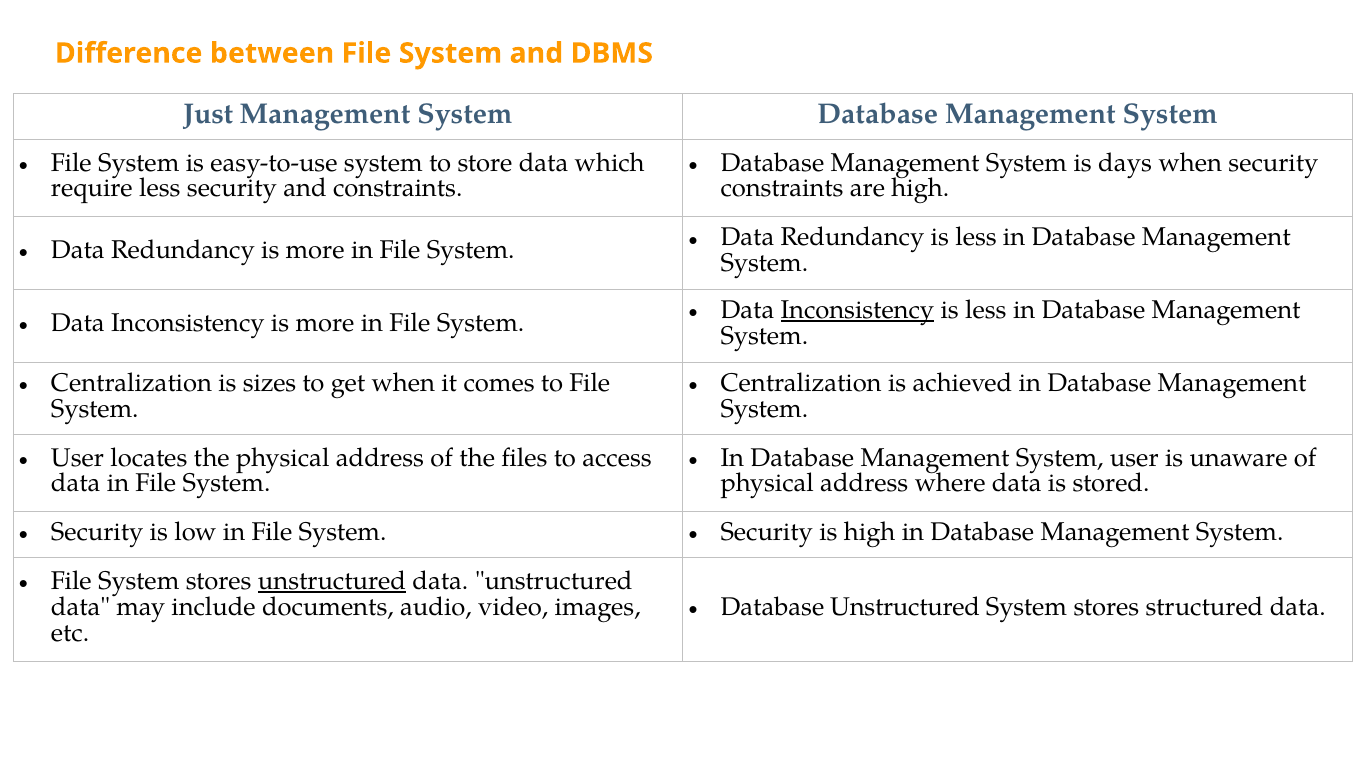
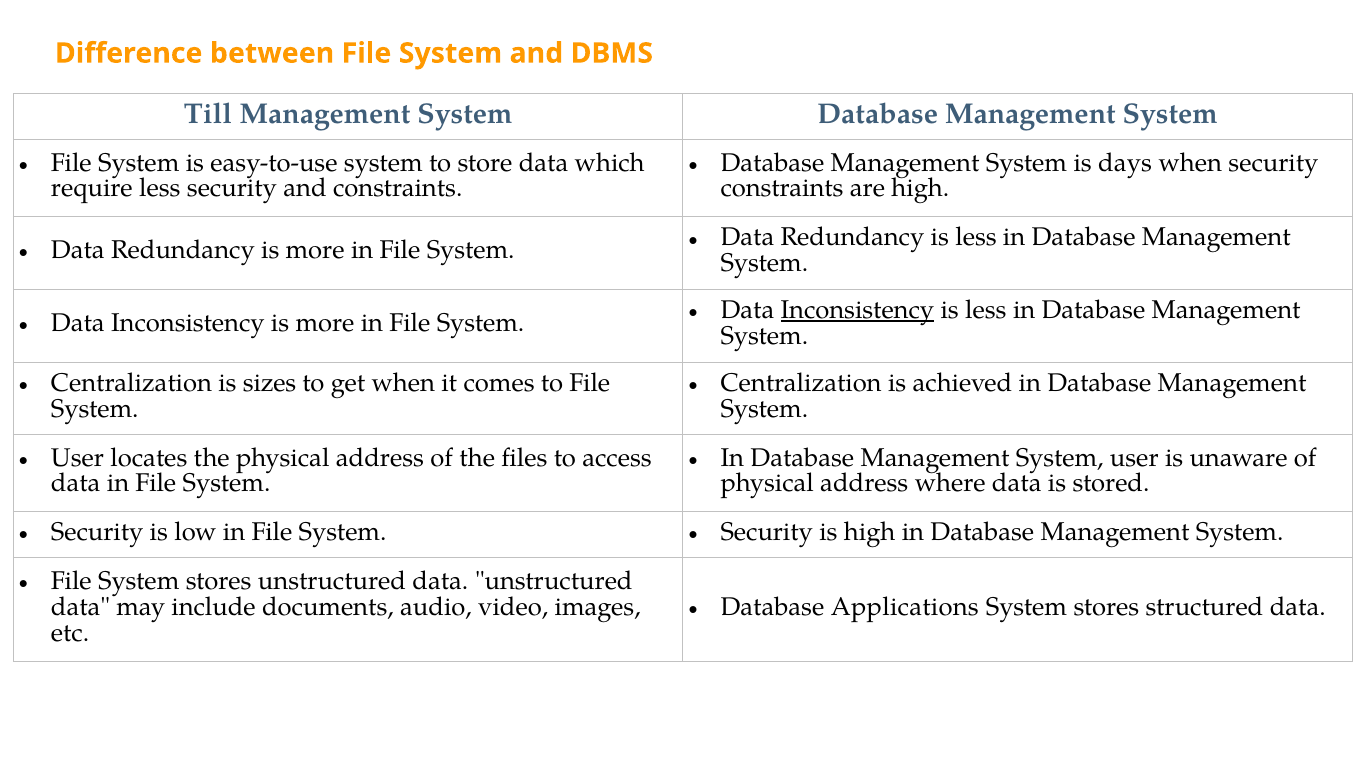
Just: Just -> Till (208, 114)
unstructured underline: present -> none (332, 581)
Database Unstructured: Unstructured -> Applications (905, 607)
